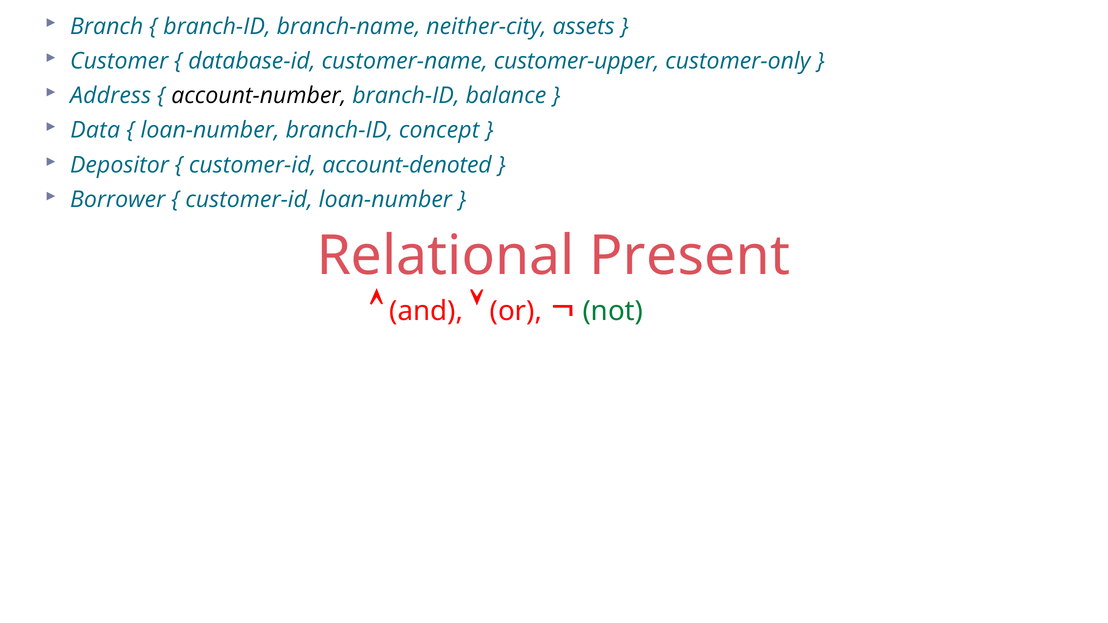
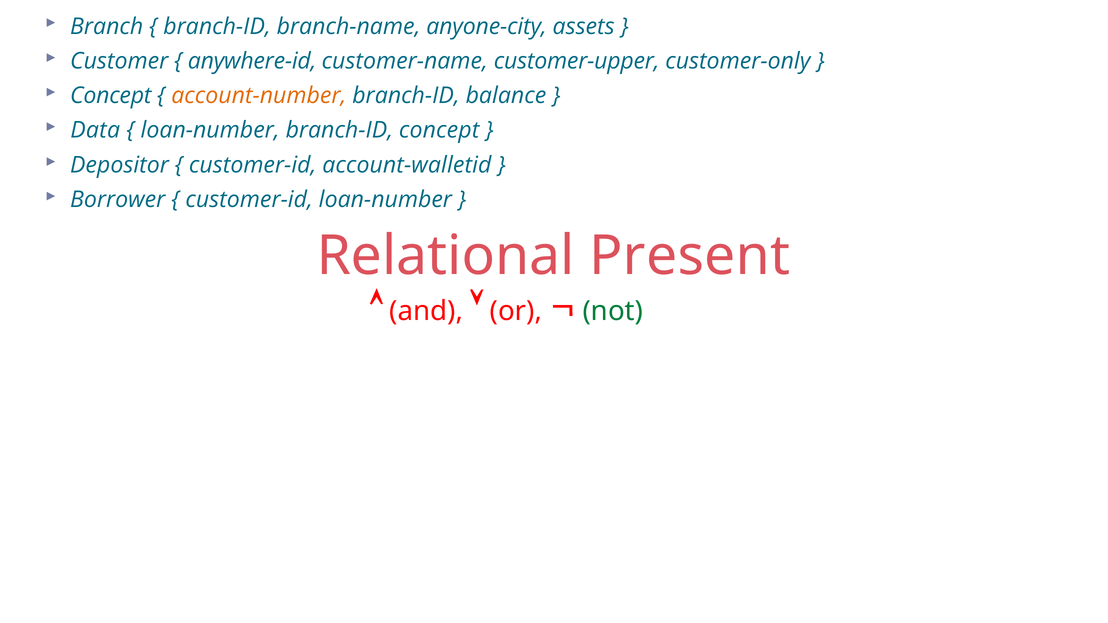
neither-city: neither-city -> anyone-city (487, 26)
database-id: database-id -> anywhere-id (252, 61)
Address: Address -> Concept (111, 96)
account-number colour: black -> orange (259, 96)
account-denoted: account-denoted -> account-walletid (407, 165)
